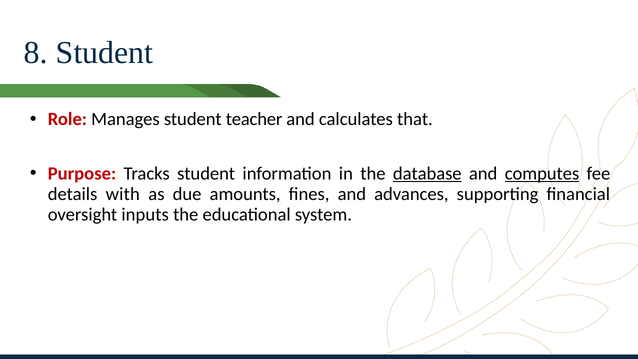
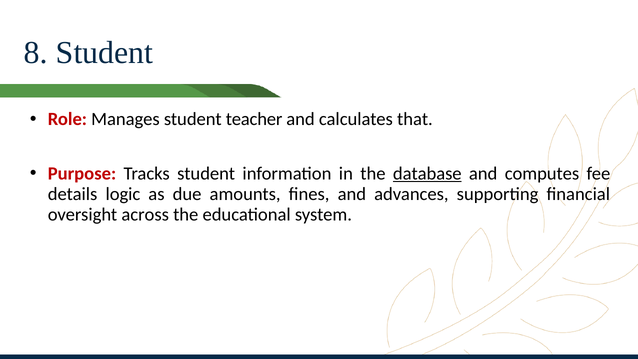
computes underline: present -> none (542, 173)
with: with -> logic (123, 194)
inputs: inputs -> across (145, 214)
